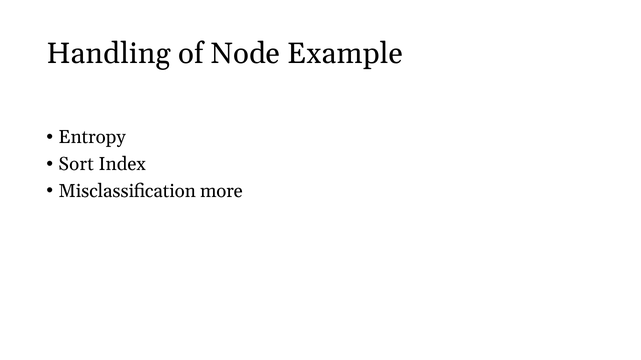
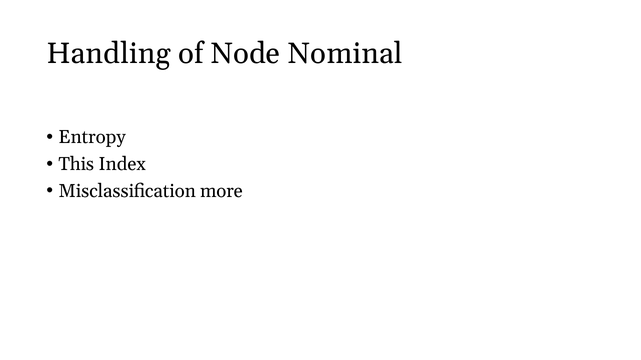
Example: Example -> Nominal (345, 54)
Sort: Sort -> This (76, 164)
